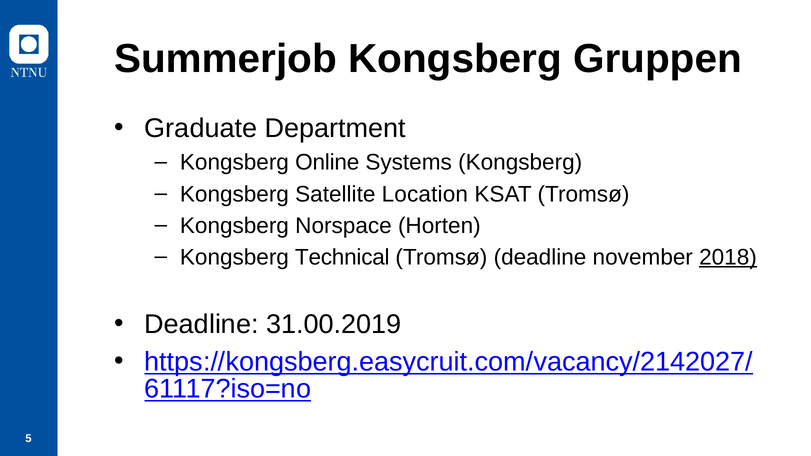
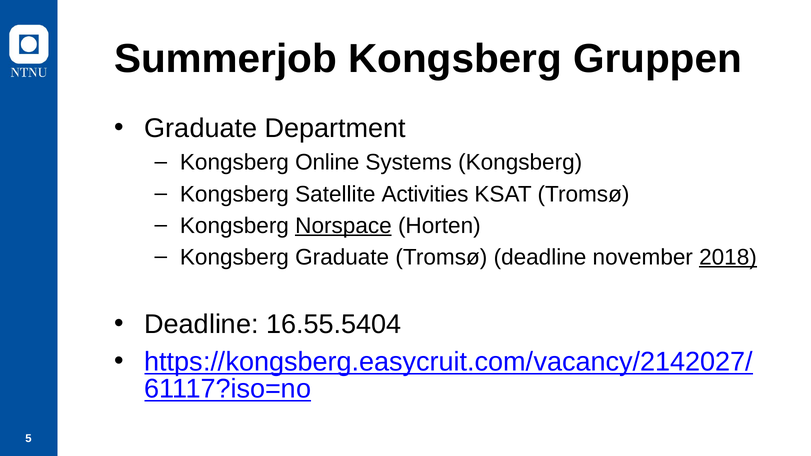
Location: Location -> Activities (425, 194)
Norspace underline: none -> present (343, 226)
Kongsberg Technical: Technical -> Graduate (342, 257)
31.00.2019: 31.00.2019 -> 16.55.5404 (334, 324)
